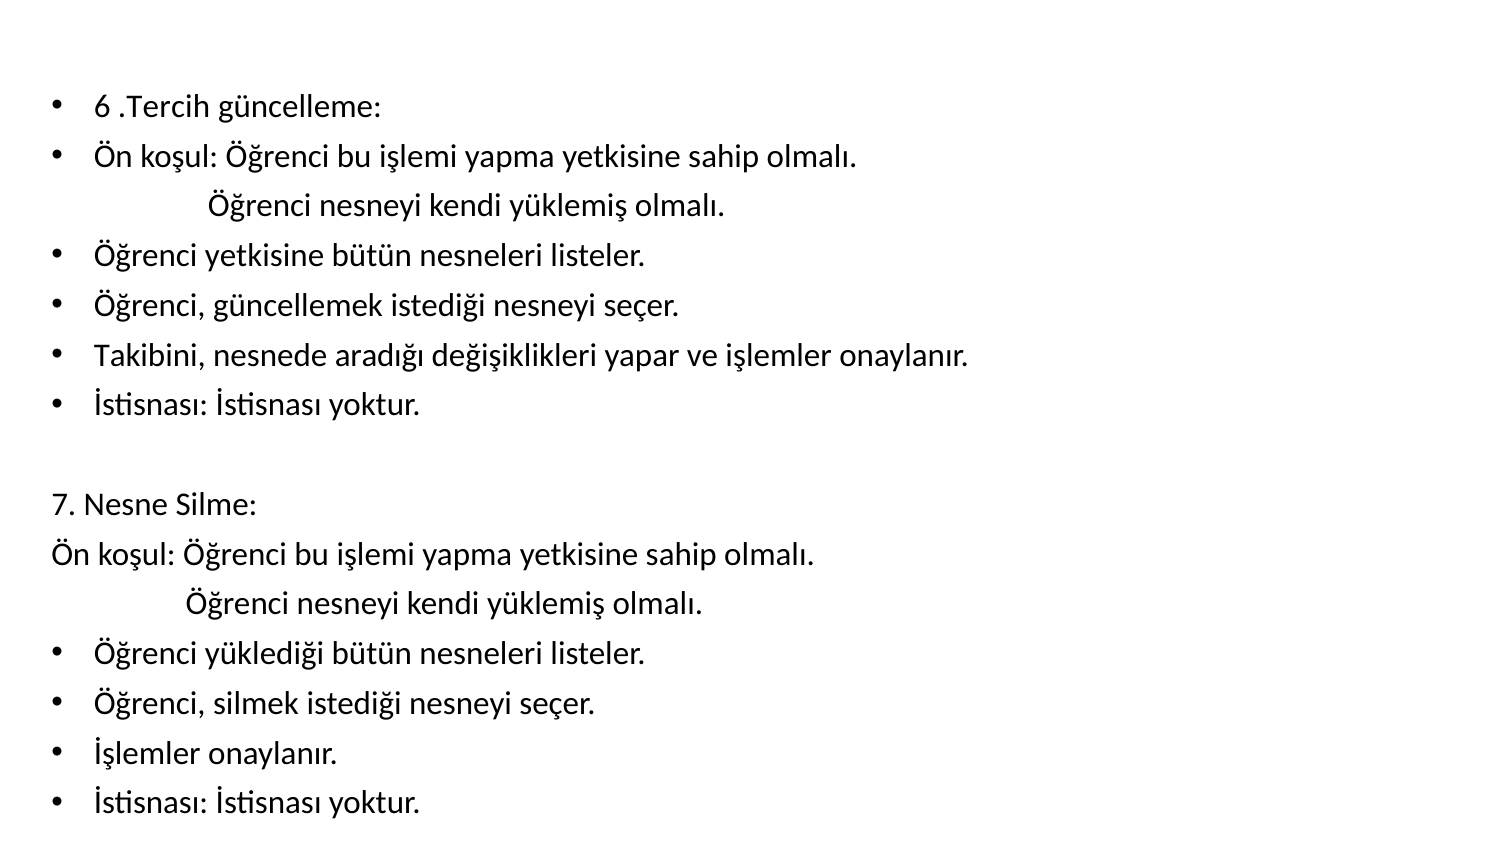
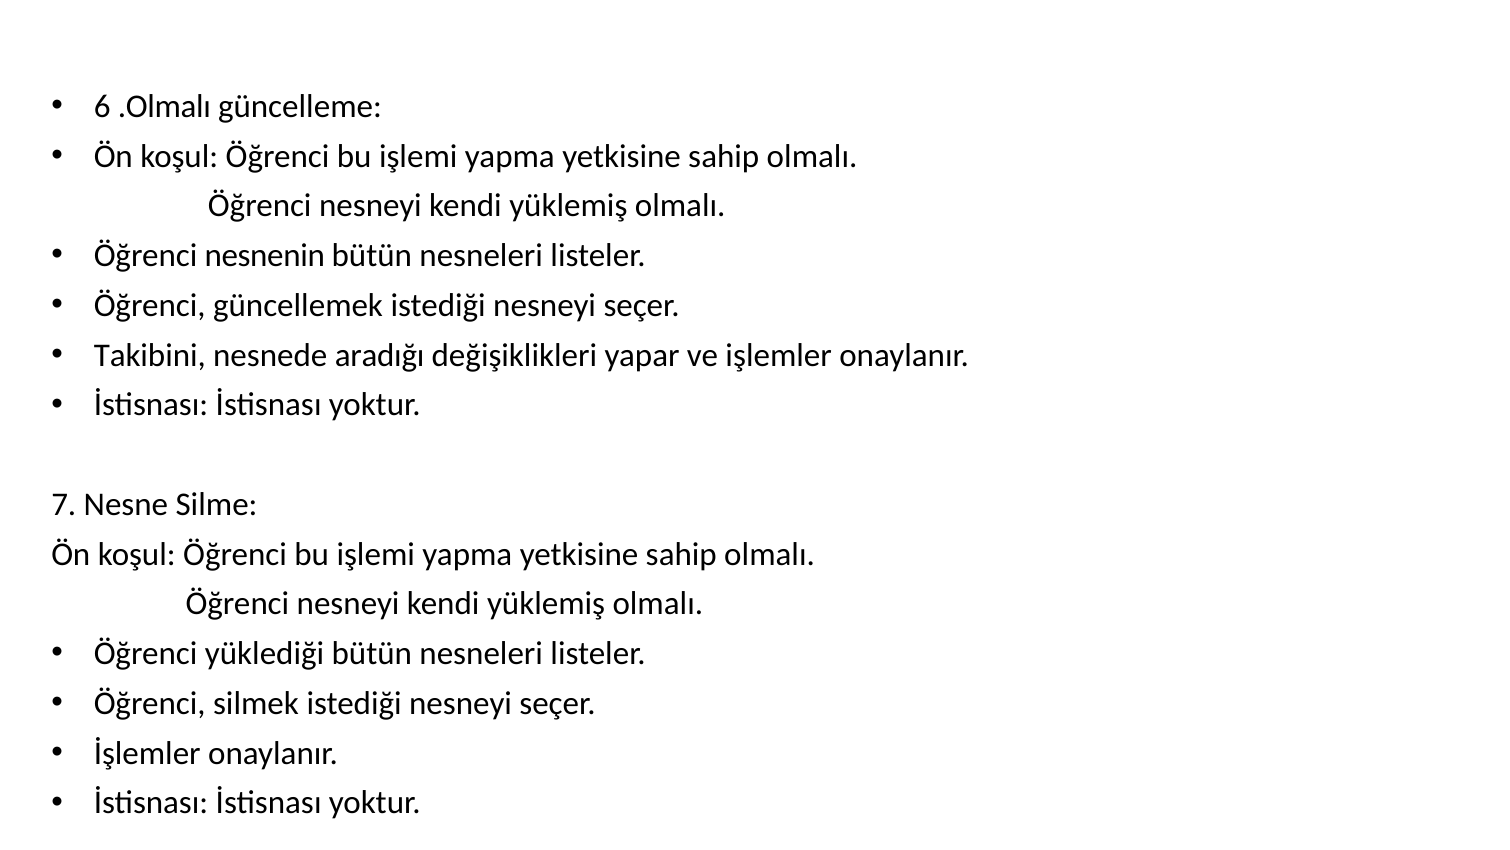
.Tercih: .Tercih -> .Olmalı (164, 106)
Öğrenci yetkisine: yetkisine -> nesnenin (265, 255)
